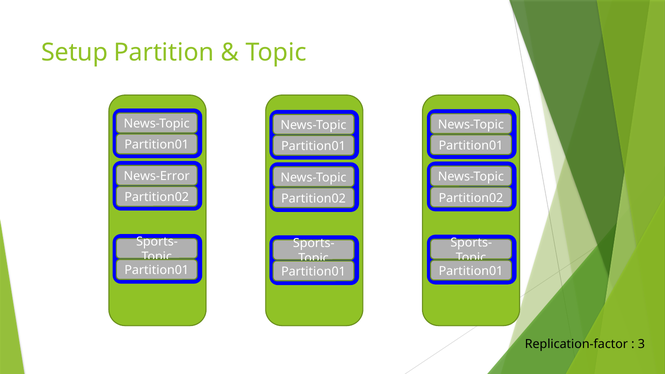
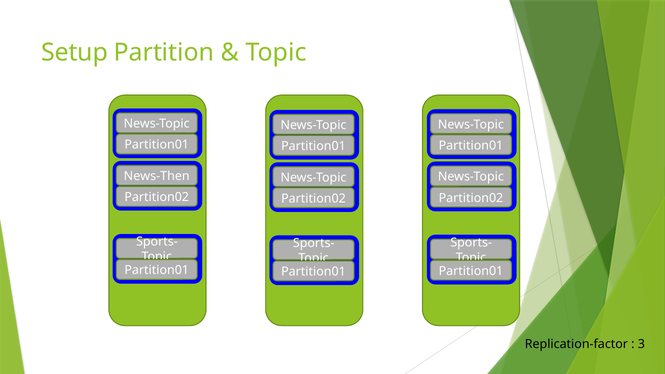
News-Error: News-Error -> News-Then (157, 176)
